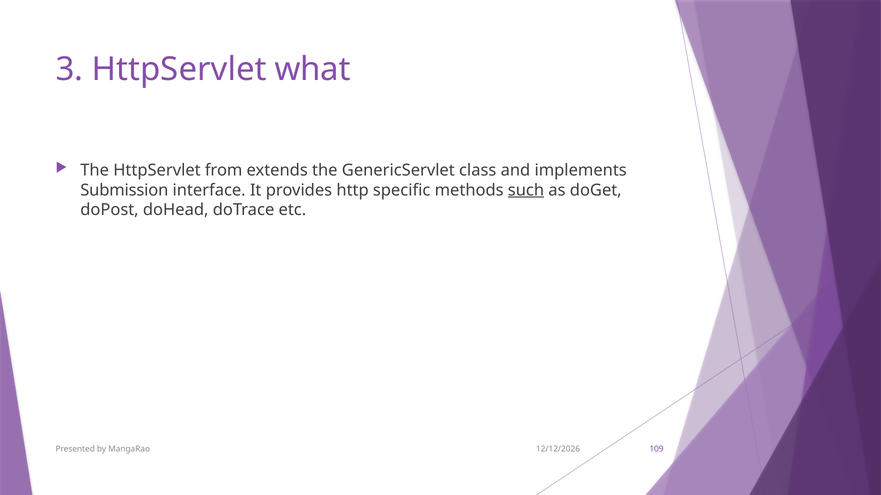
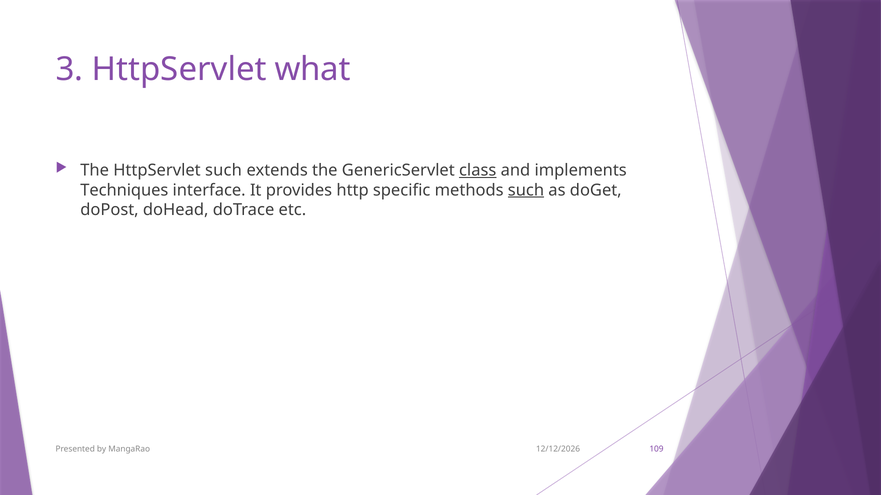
HttpServlet from: from -> such (223, 171)
class underline: none -> present (478, 171)
Submission: Submission -> Techniques (124, 190)
